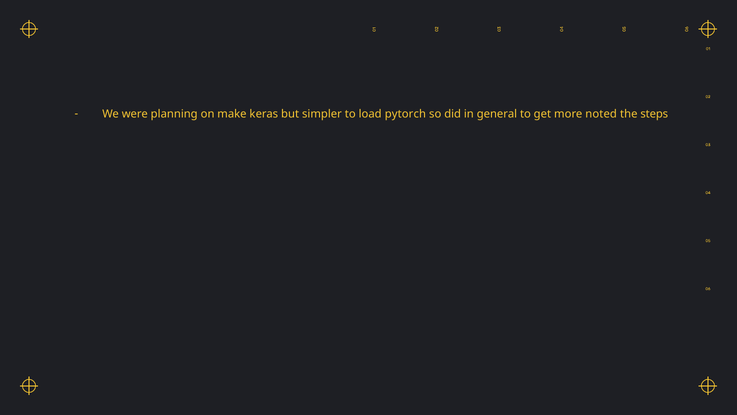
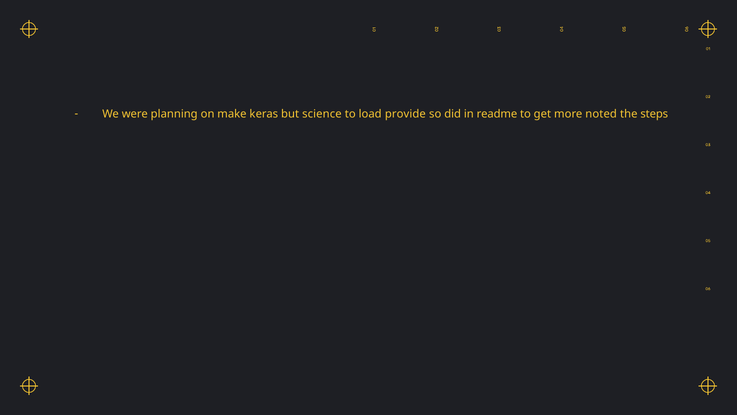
simpler: simpler -> science (322, 114)
pytorch: pytorch -> provide (405, 114)
general: general -> readme (497, 114)
